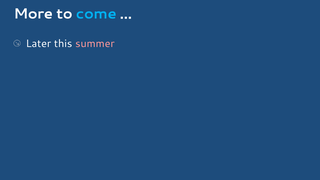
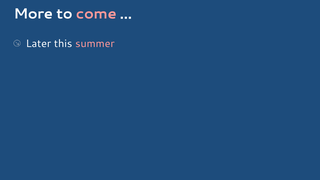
come colour: light blue -> pink (96, 14)
